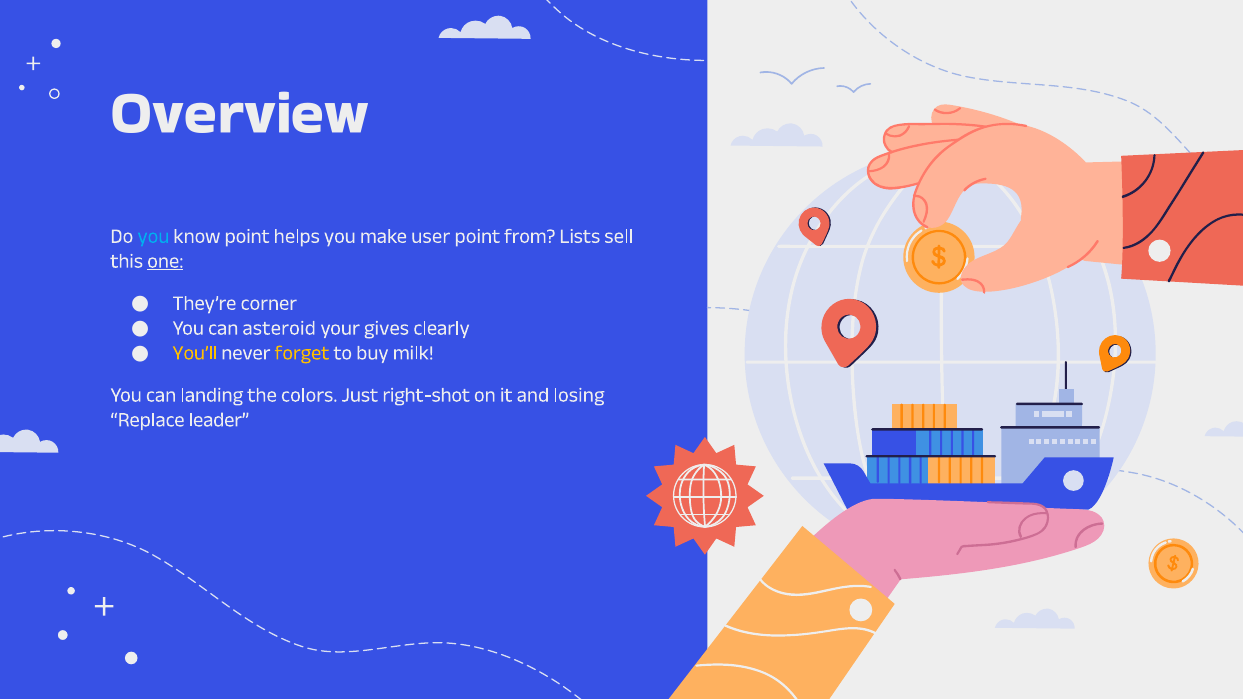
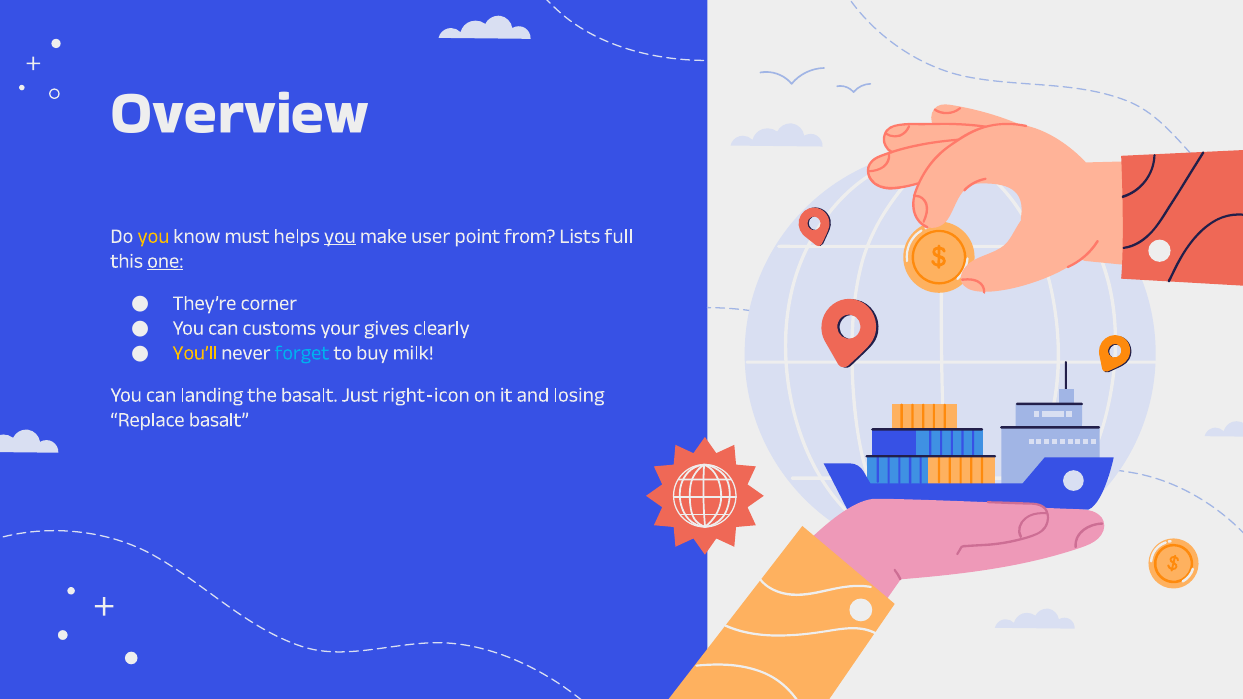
you colour: light blue -> yellow (153, 236)
know point: point -> must (247, 236)
you underline: none -> present (340, 236)
sell: sell -> full (619, 236)
asteroid: asteroid -> customs (279, 328)
forget colour: yellow -> light blue (302, 353)
the colors: colors -> basalt (309, 395)
right-shot: right-shot -> right-icon (426, 395)
Replace leader: leader -> basalt (219, 420)
